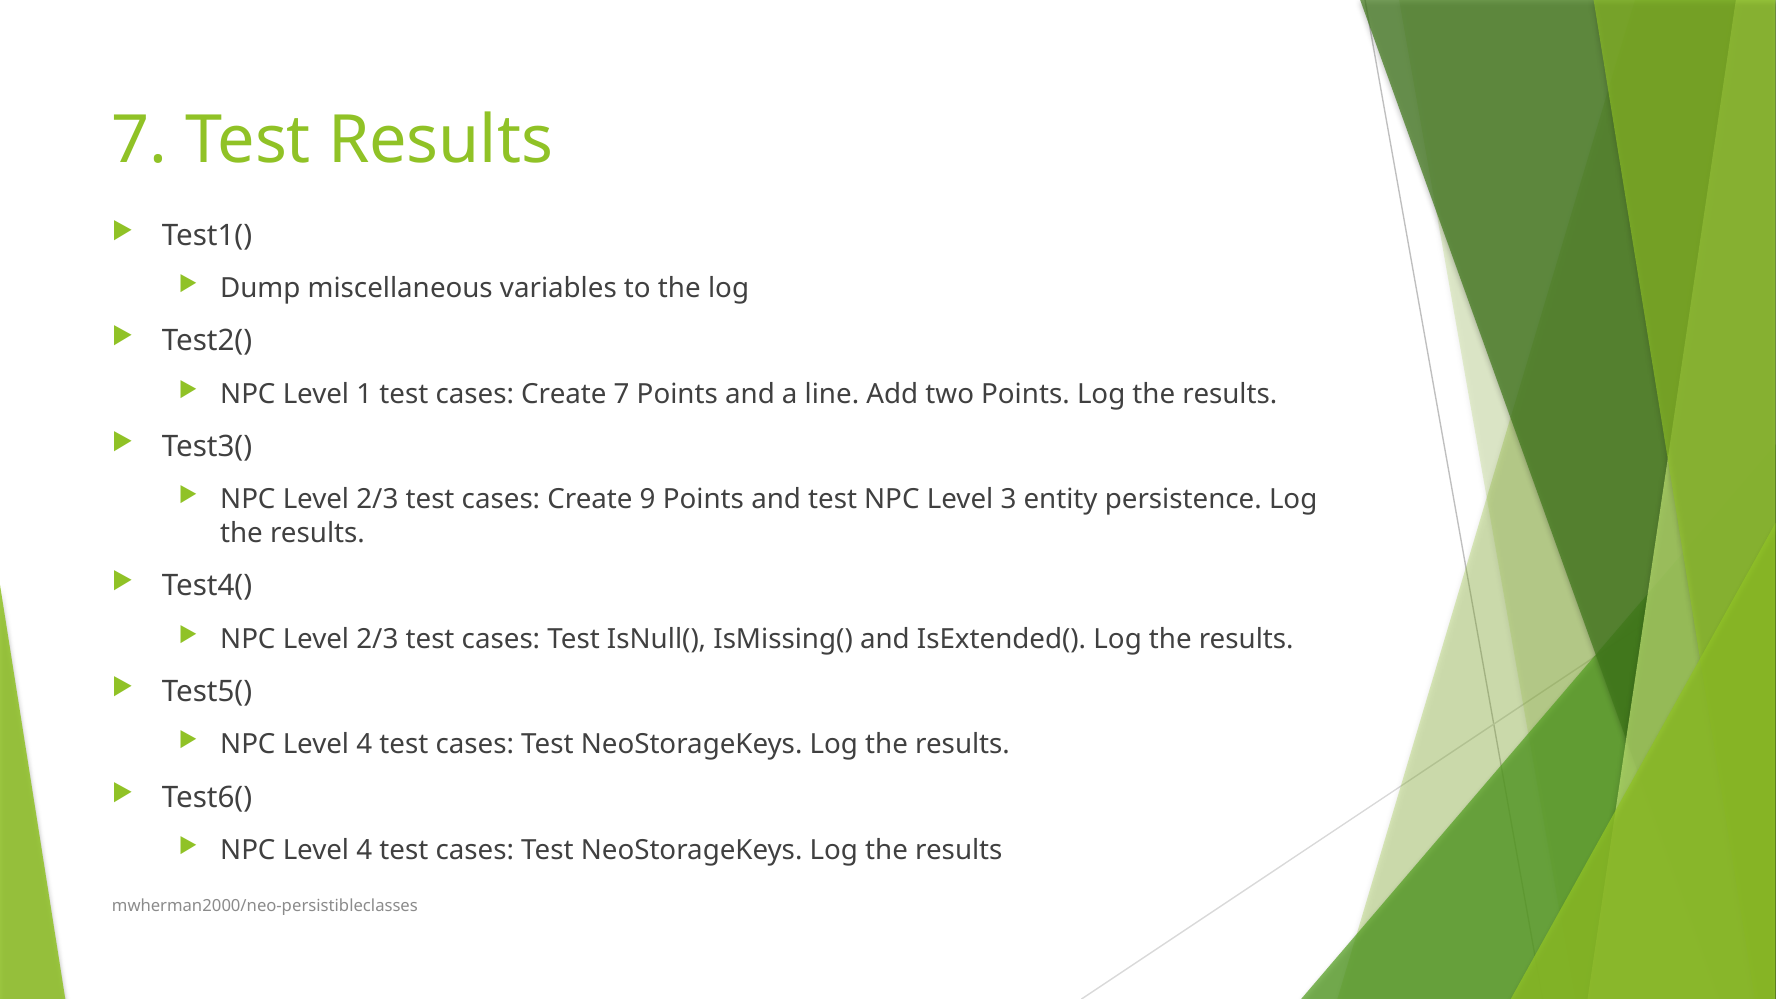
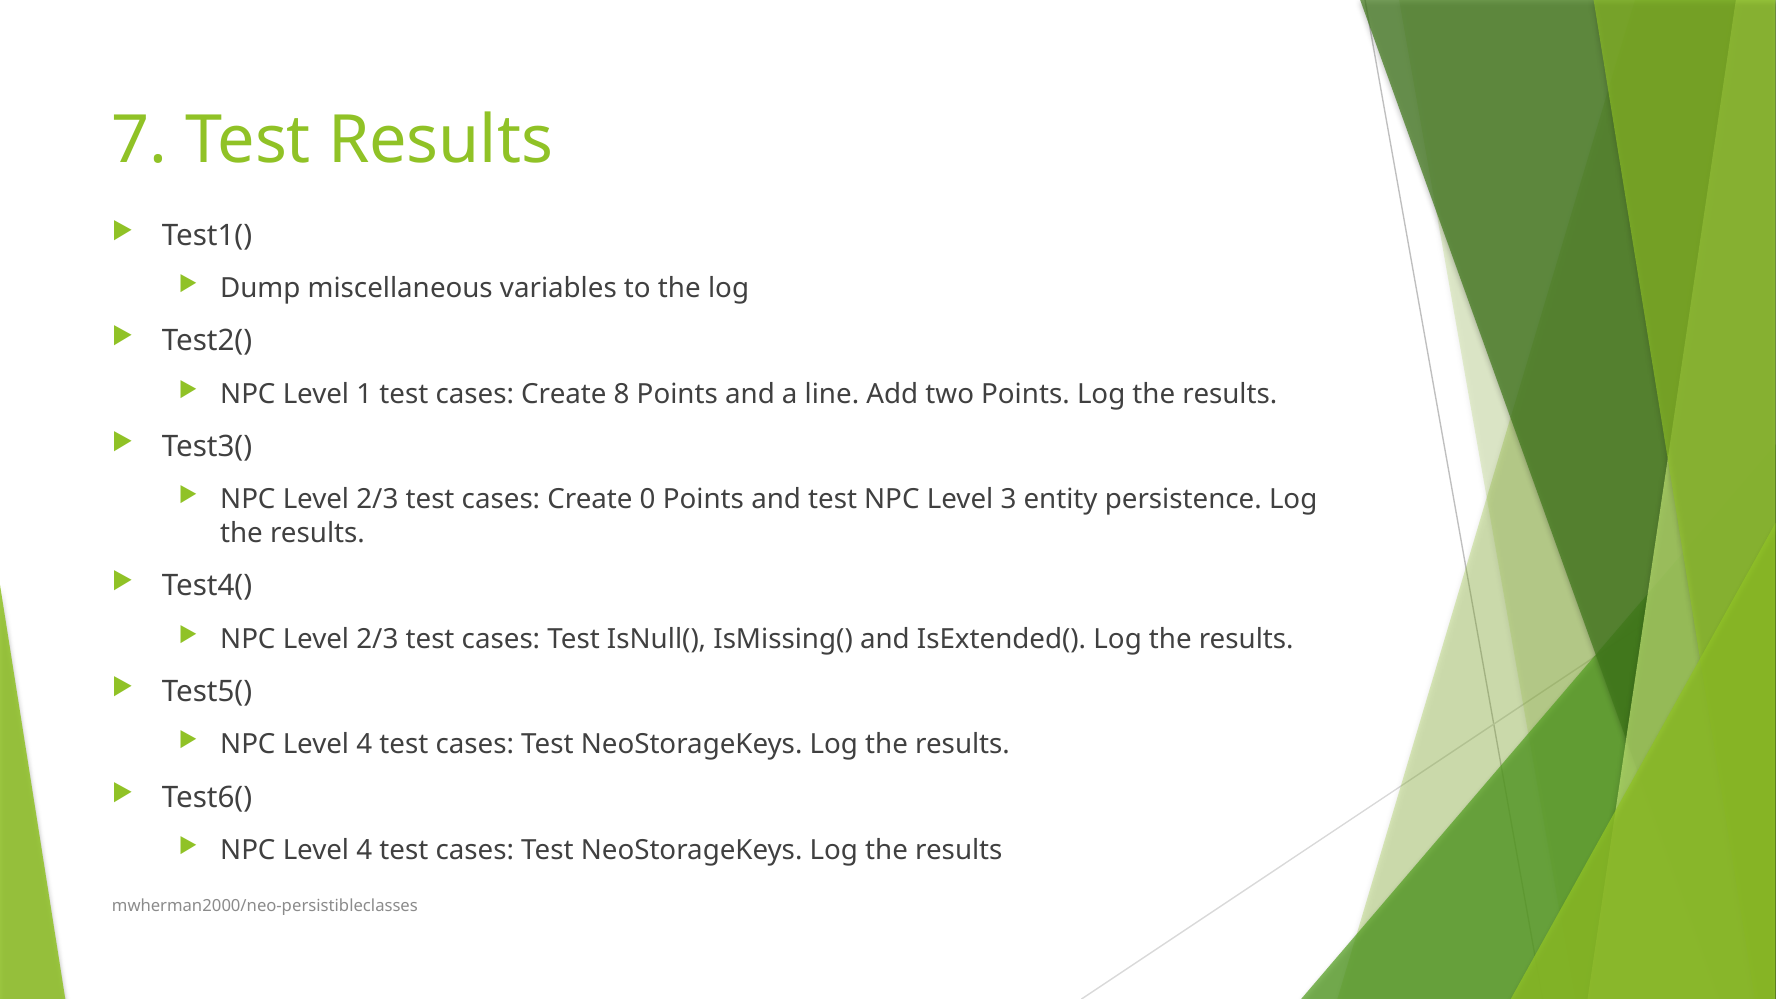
Create 7: 7 -> 8 (622, 394)
9: 9 -> 0 (648, 500)
